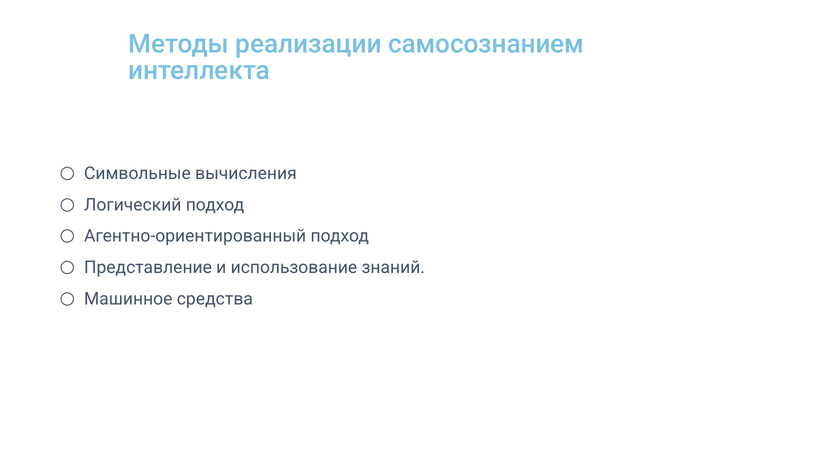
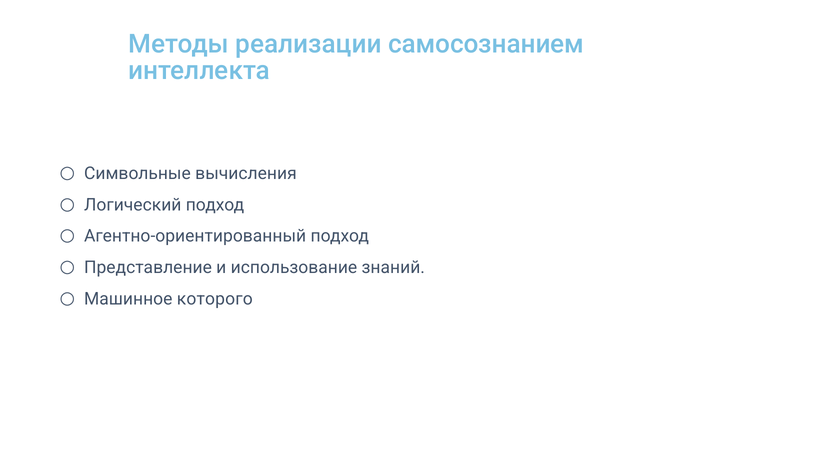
средства: средства -> которого (215, 299)
